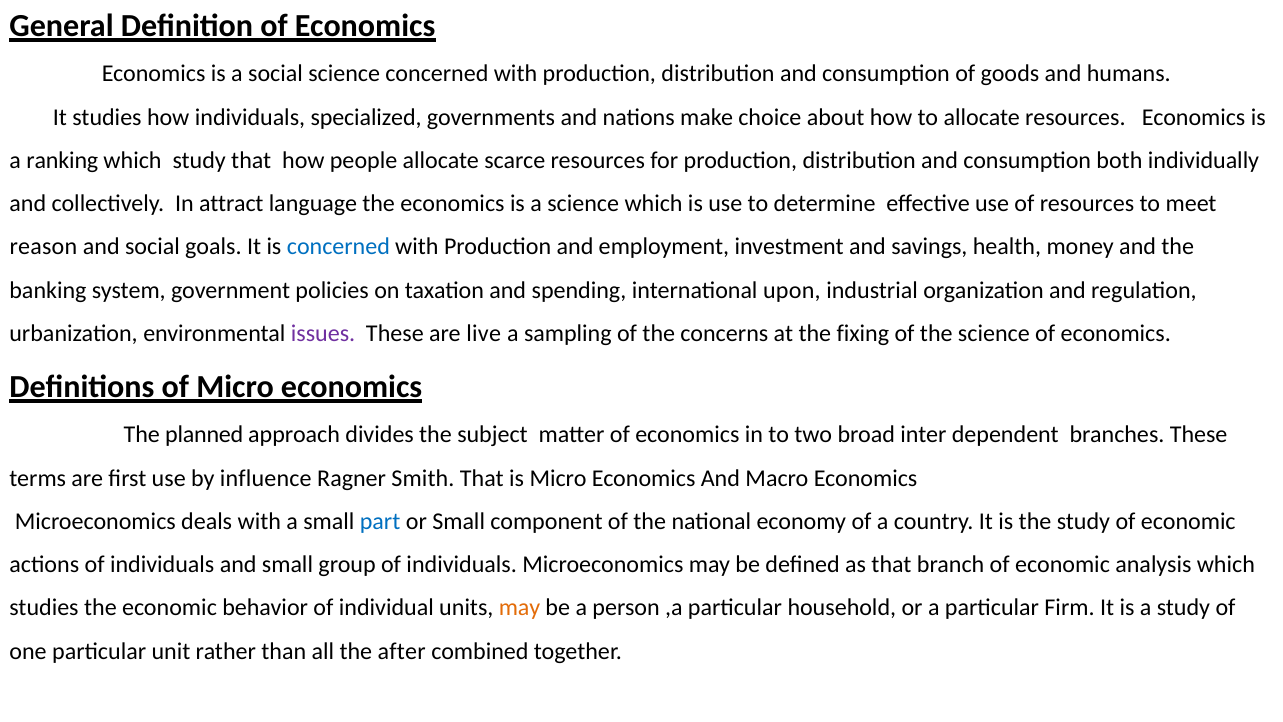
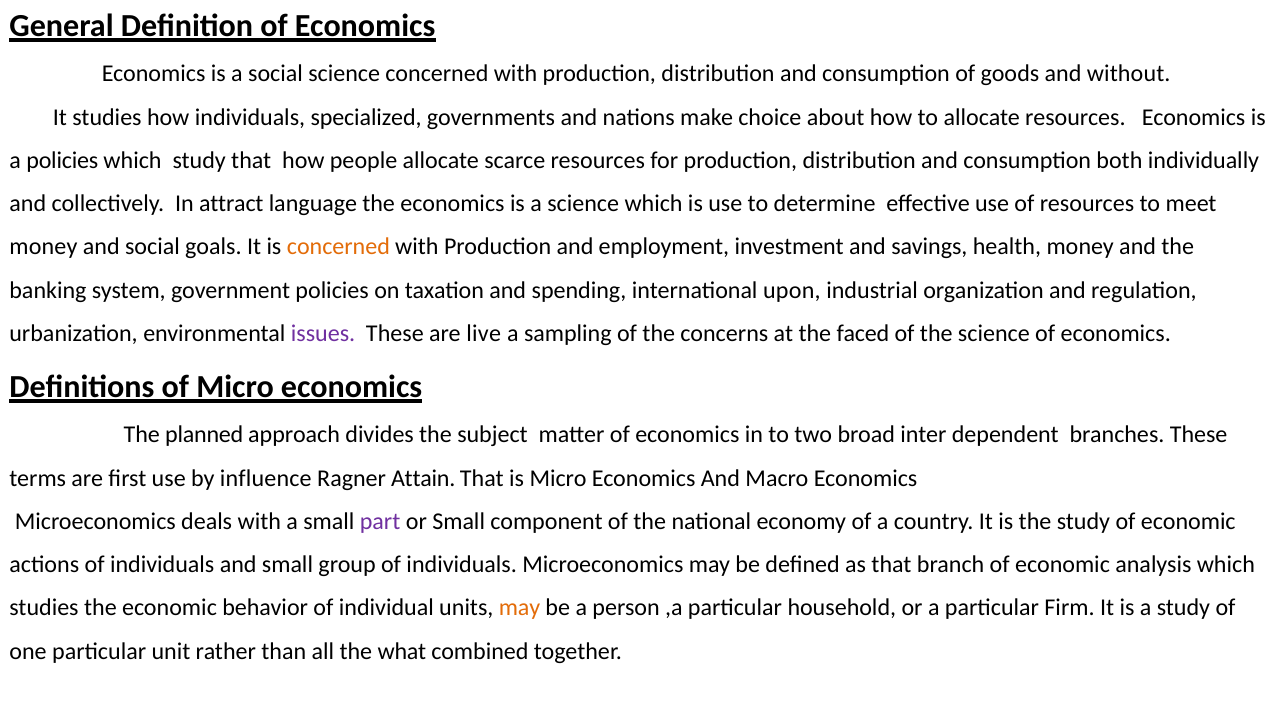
humans: humans -> without (1129, 74)
a ranking: ranking -> policies (62, 160)
reason: reason -> money (43, 247)
concerned colour: blue -> orange (338, 247)
fixing: fixing -> faced (863, 334)
Smith: Smith -> Attain (423, 478)
part colour: blue -> purple (380, 521)
after: after -> what (402, 651)
